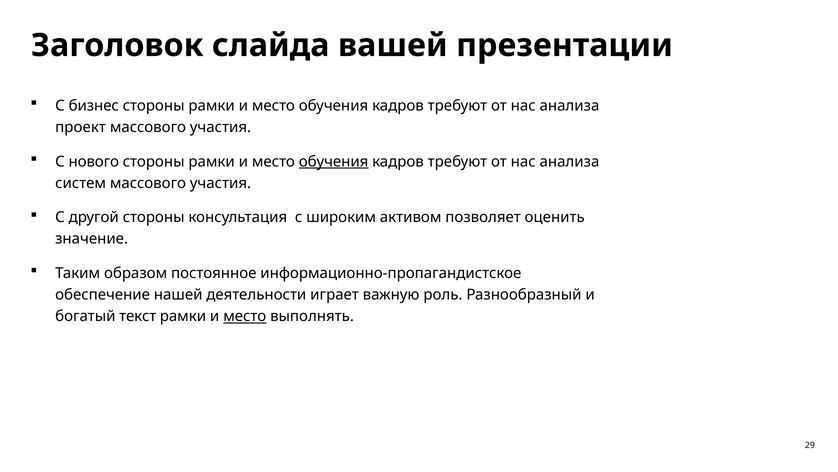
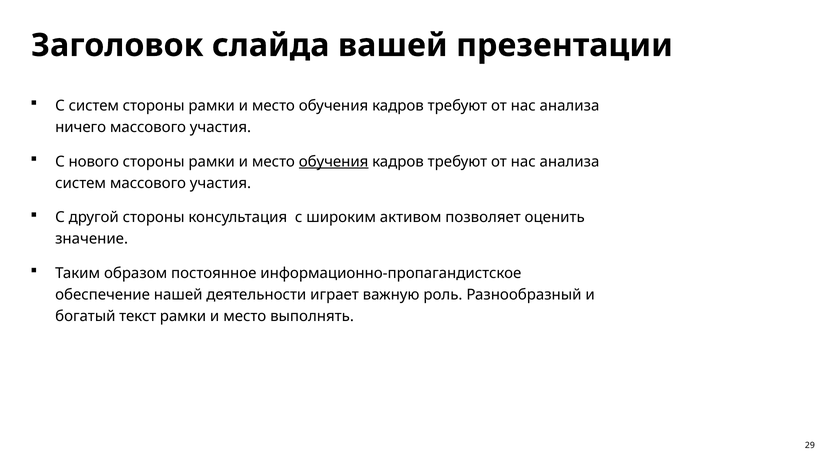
С бизнес: бизнес -> систем (94, 106)
проект: проект -> ничего (81, 127)
место underline: present -> none (245, 317)
